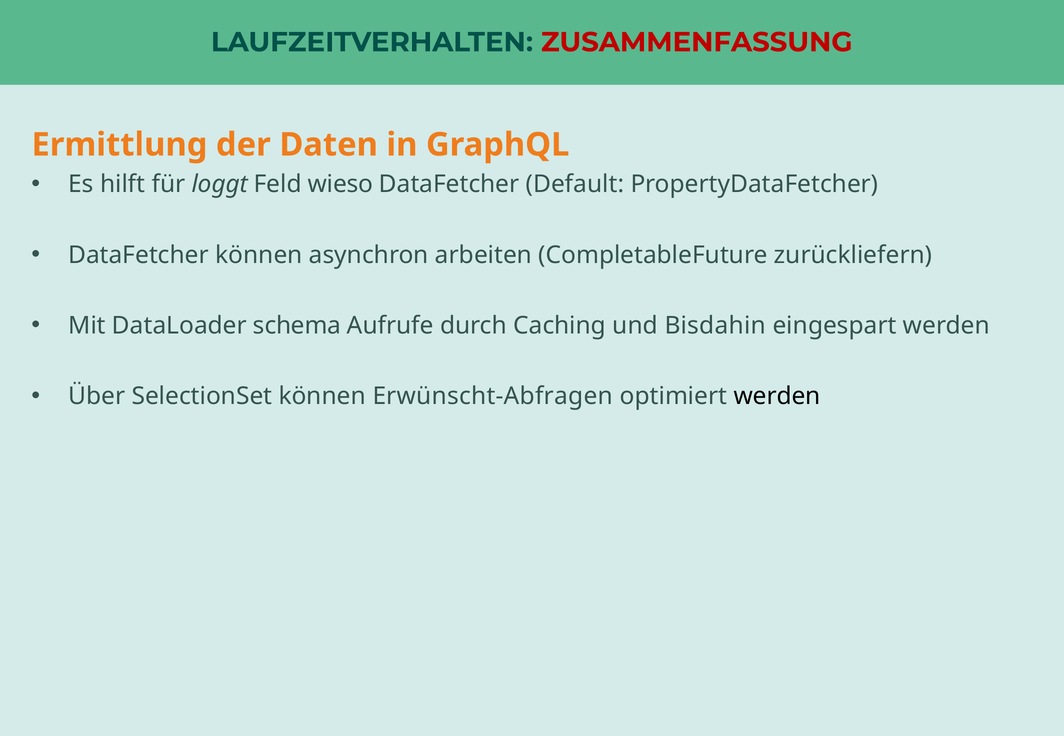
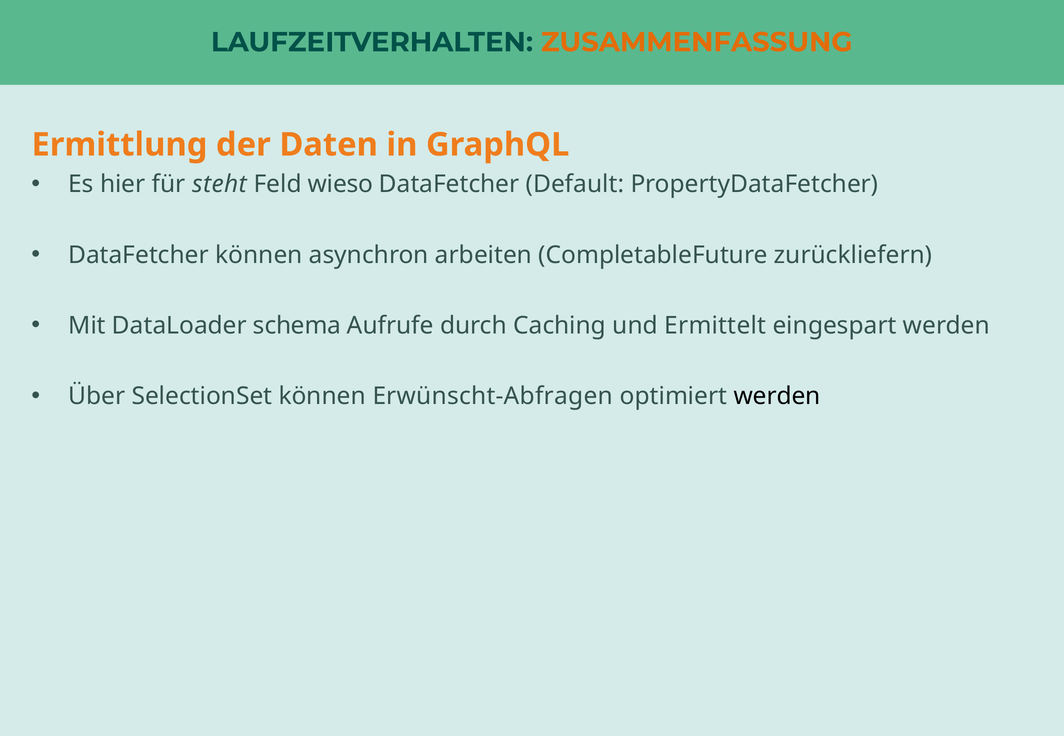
ZUSAMMENFASSUNG colour: red -> orange (697, 42)
hilft: hilft -> hier (123, 184)
loggt: loggt -> steht (220, 184)
Bisdahin: Bisdahin -> Ermittelt (715, 326)
